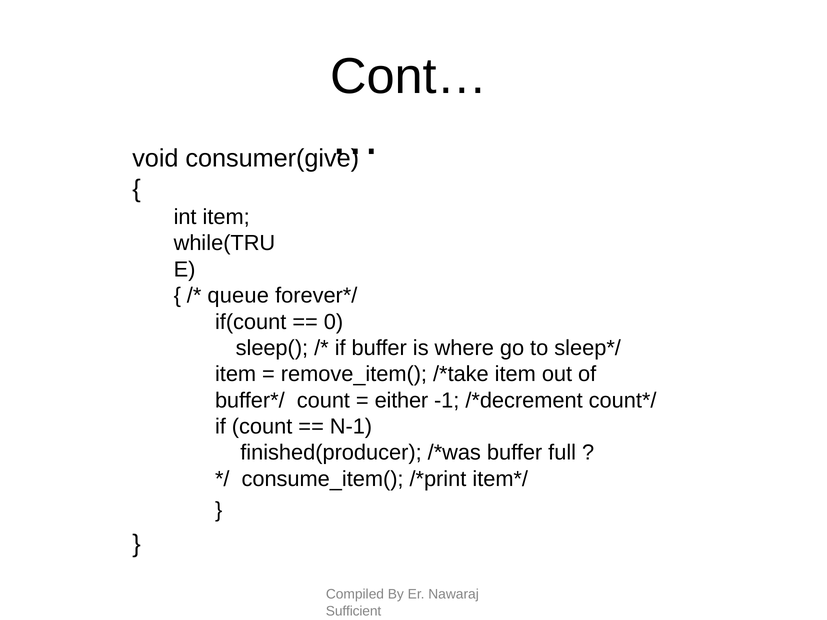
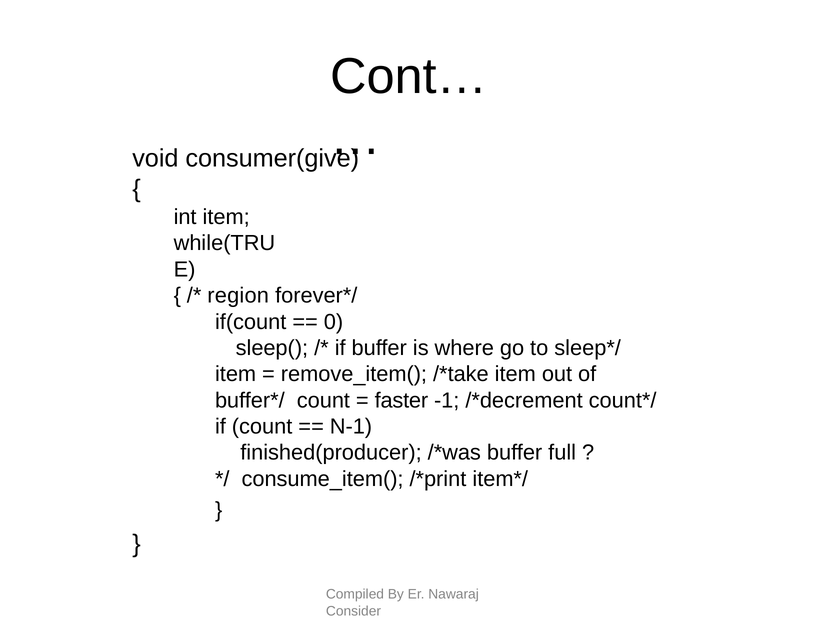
queue: queue -> region (238, 296)
either: either -> faster (401, 400)
Sufficient: Sufficient -> Consider (353, 611)
